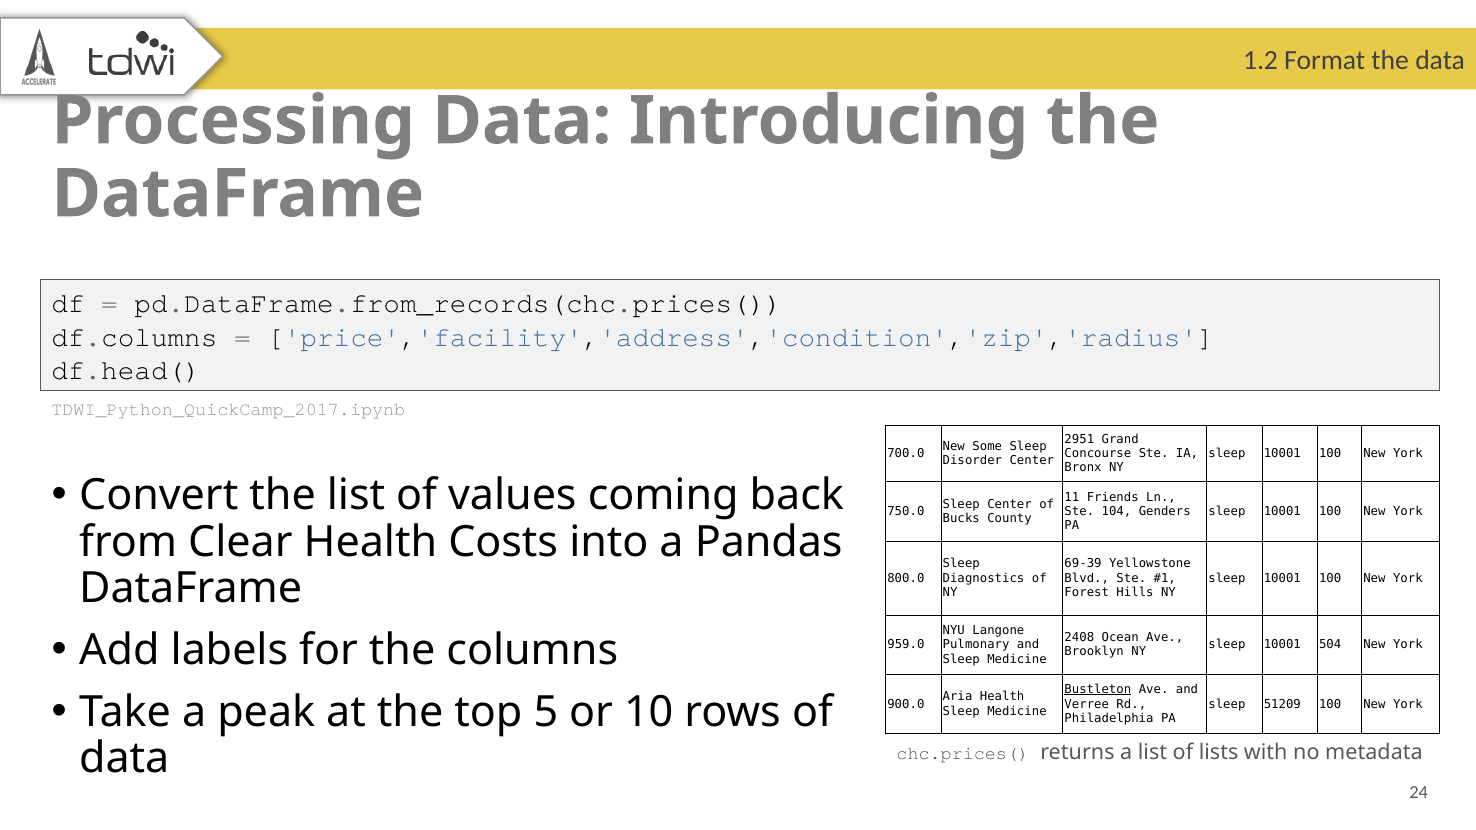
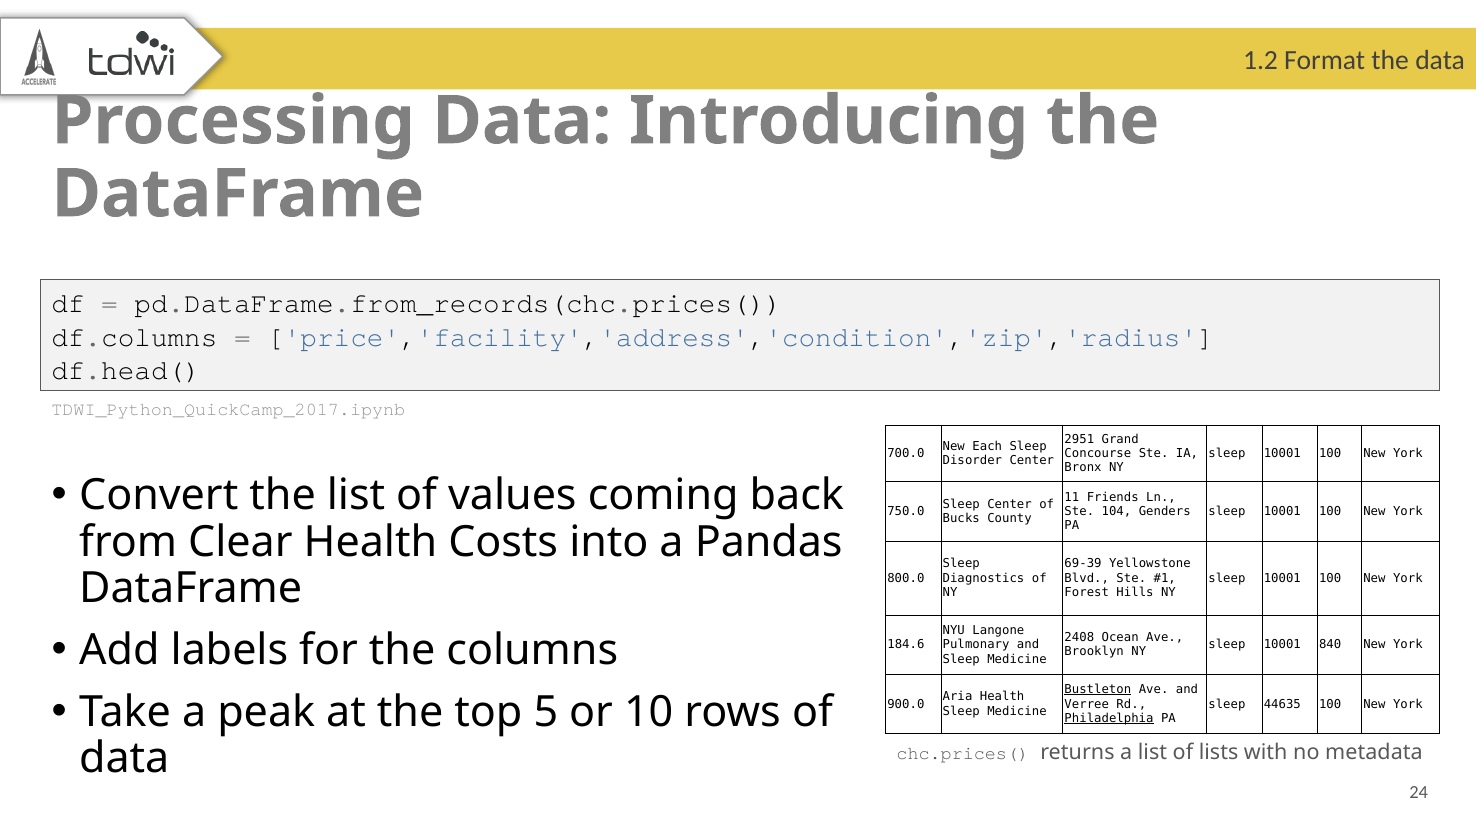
Some: Some -> Each (987, 446)
959.0: 959.0 -> 184.6 (906, 645)
504: 504 -> 840 (1330, 645)
51209: 51209 -> 44635 (1282, 704)
Philadelphia underline: none -> present (1109, 719)
